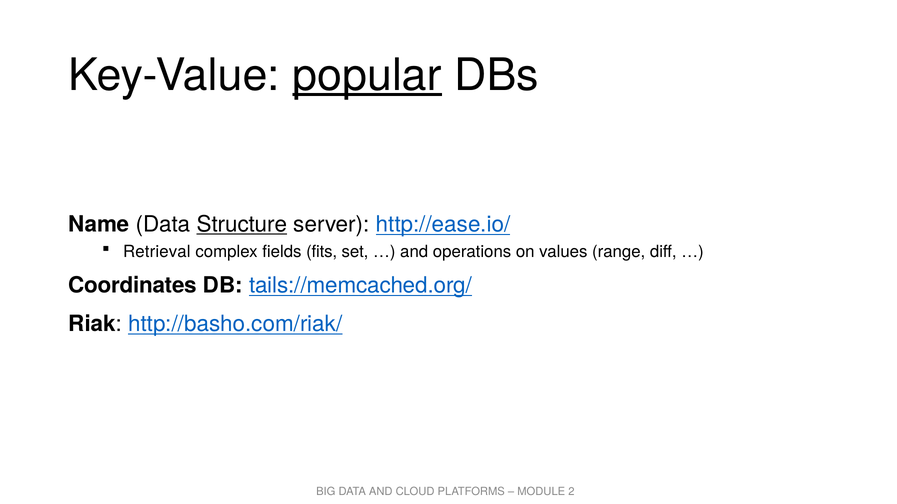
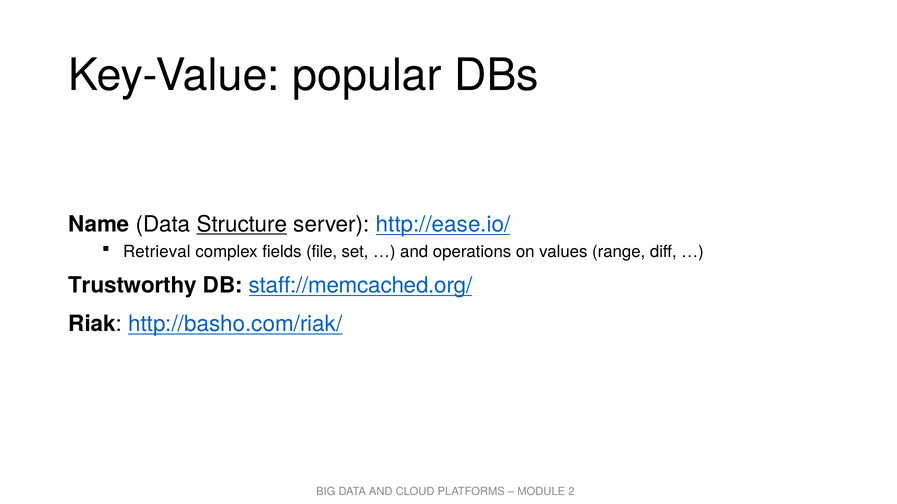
popular underline: present -> none (367, 75)
fits: fits -> file (322, 252)
Coordinates: Coordinates -> Trustworthy (133, 286)
tails://memcached.org/: tails://memcached.org/ -> staff://memcached.org/ (361, 286)
